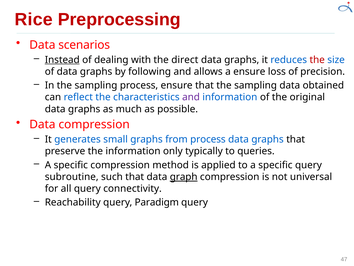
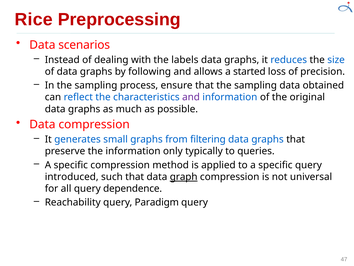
Instead underline: present -> none (62, 60)
direct: direct -> labels (185, 60)
the colour: red -> black (317, 60)
a ensure: ensure -> started (249, 71)
from process: process -> filtering (208, 139)
subroutine: subroutine -> introduced (72, 177)
connectivity: connectivity -> dependence (133, 188)
